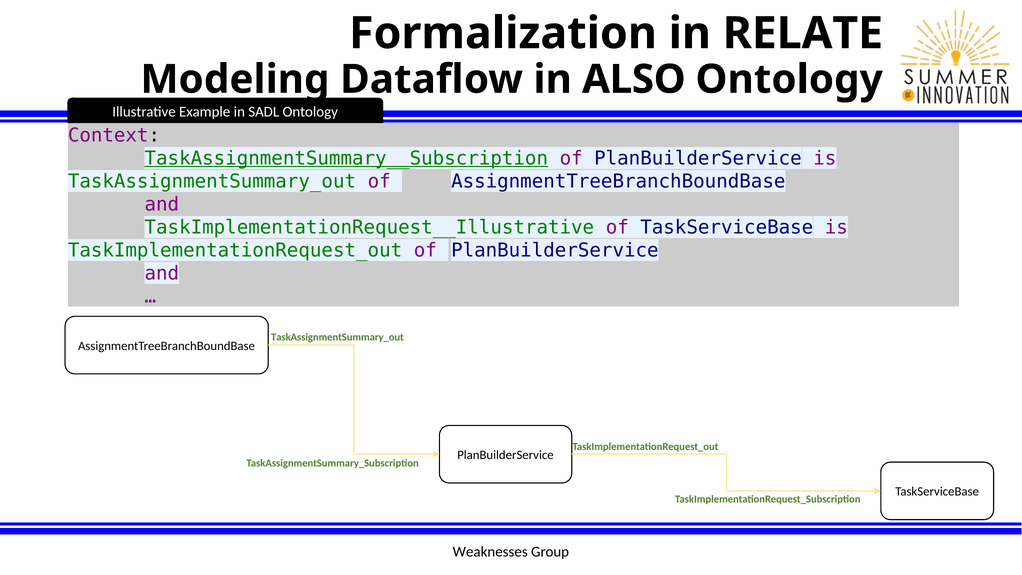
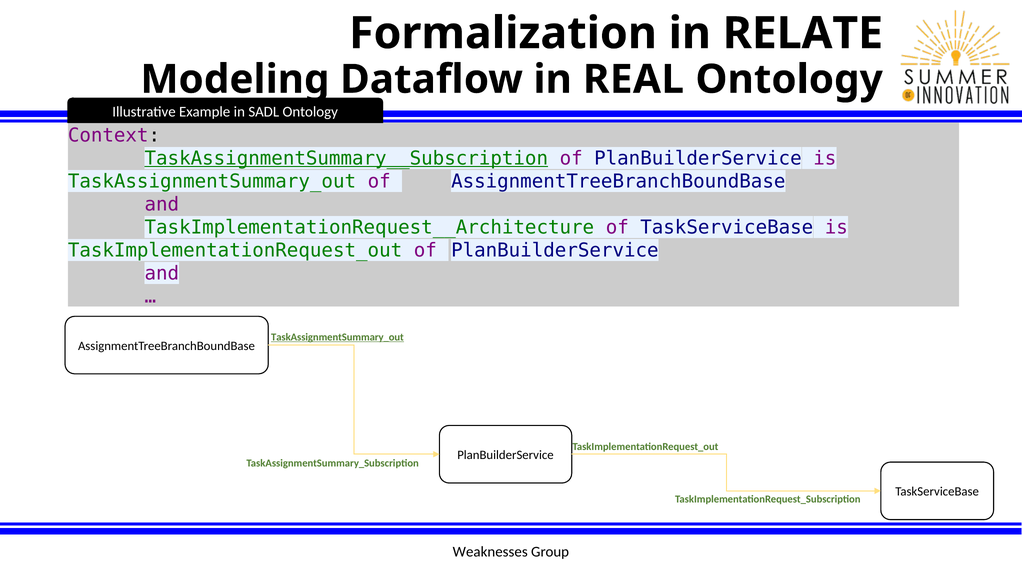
ALSO: ALSO -> REAL (633, 79)
TaskImplementationRequest__Illustrative: TaskImplementationRequest__Illustrative -> TaskImplementationRequest__Architecture (369, 227)
TaskAssignmentSummary_out underline: none -> present (337, 337)
